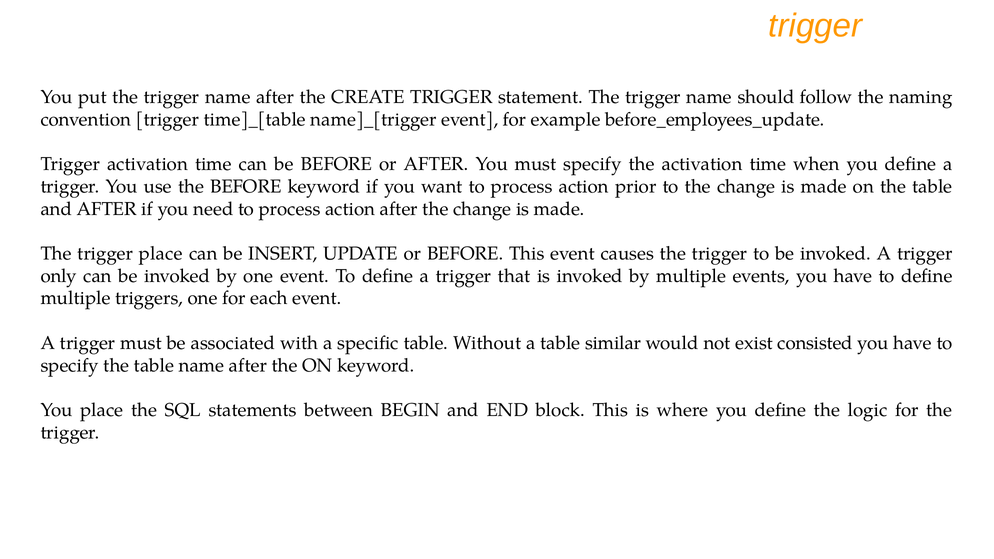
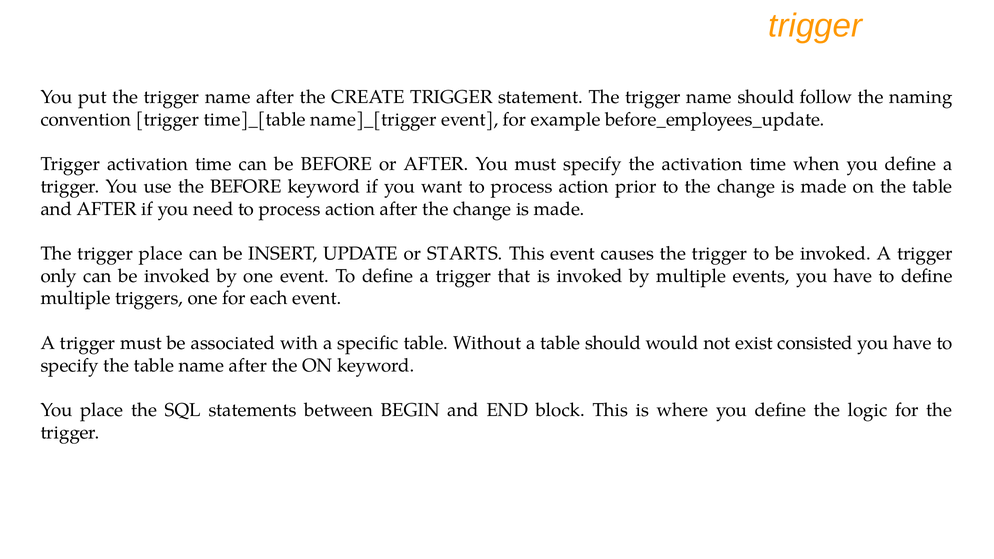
or BEFORE: BEFORE -> STARTS (465, 254)
table similar: similar -> should (613, 343)
